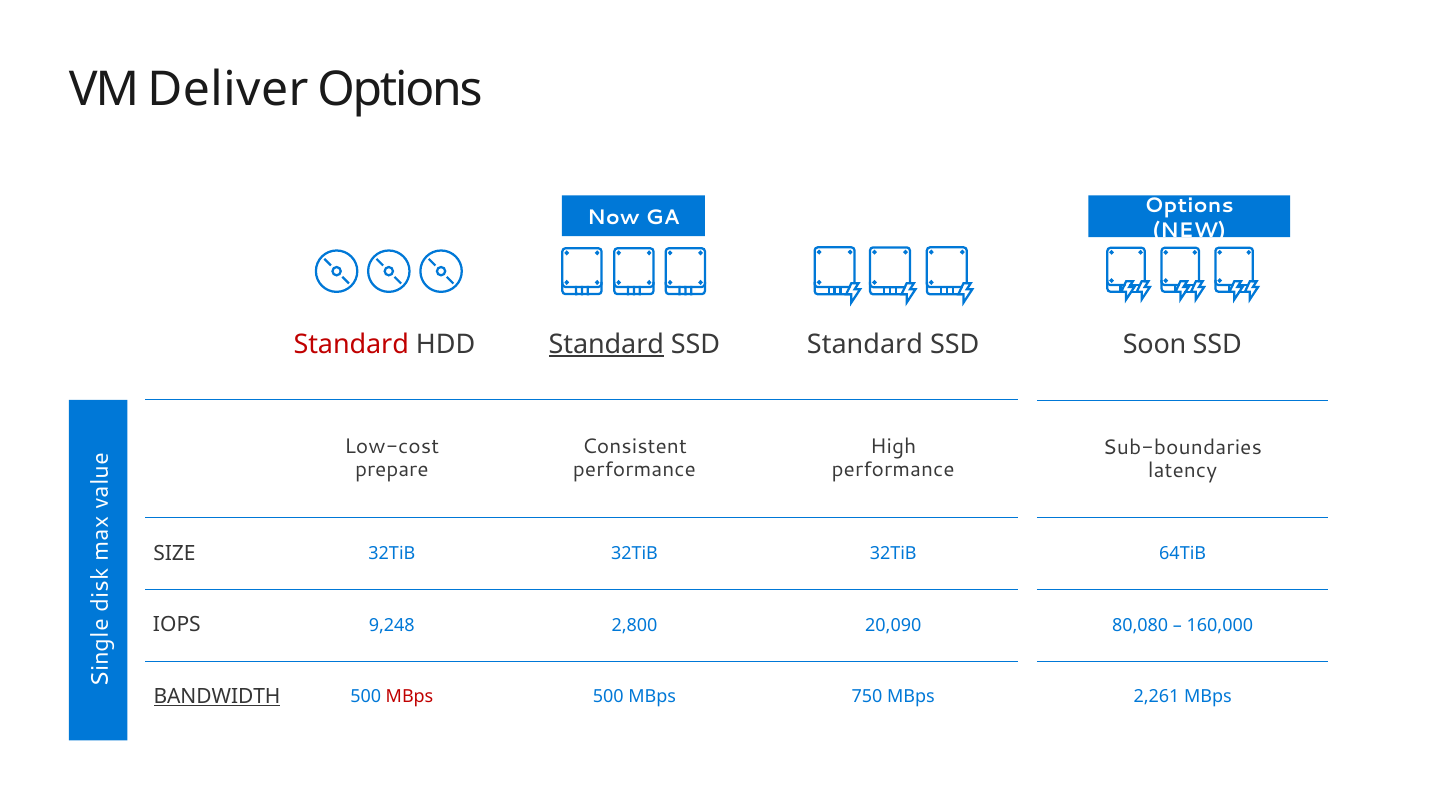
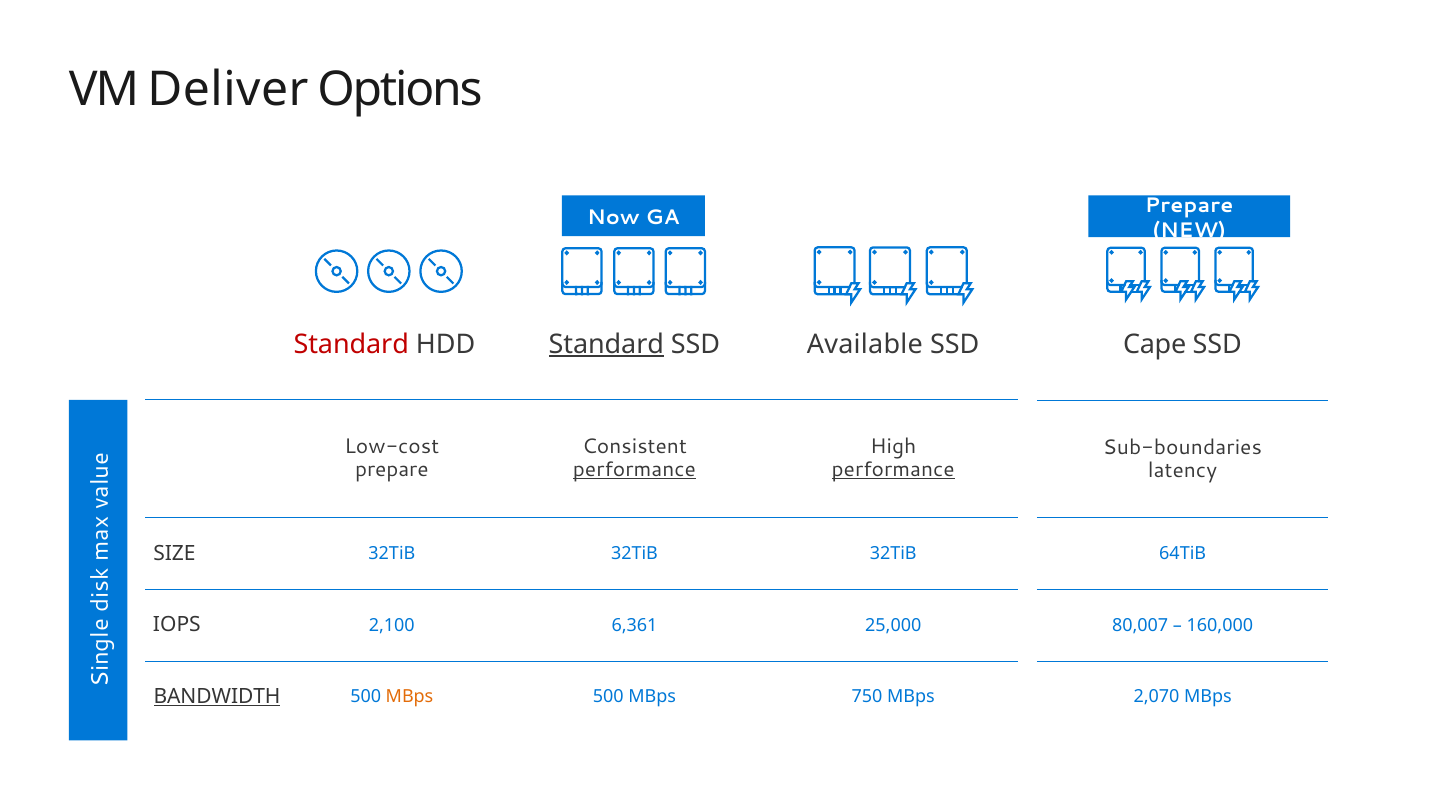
Options: Options -> Prepare (1189, 205)
SSD Standard: Standard -> Available (865, 345)
Soon: Soon -> Cape (1155, 345)
performance underline: none -> present (634, 470)
performance underline: none -> present (893, 470)
9,248: 9,248 -> 2,100 (392, 625)
2,800: 2,800 -> 6,361 (634, 625)
20,090: 20,090 -> 25,000 (893, 625)
80,080: 80,080 -> 80,007 (1140, 625)
MBps colour: red -> orange (410, 697)
2,261: 2,261 -> 2,070 (1156, 697)
